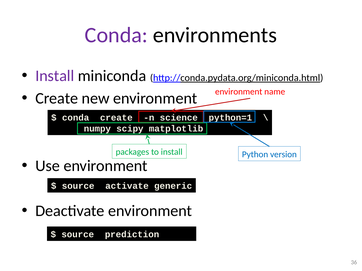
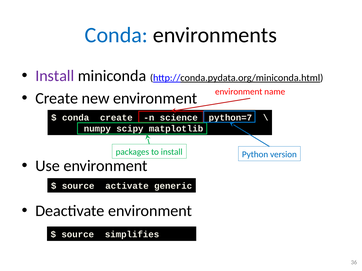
Conda colour: purple -> blue (116, 35)
python=1: python=1 -> python=7 (230, 118)
prediction: prediction -> simplifies (132, 235)
